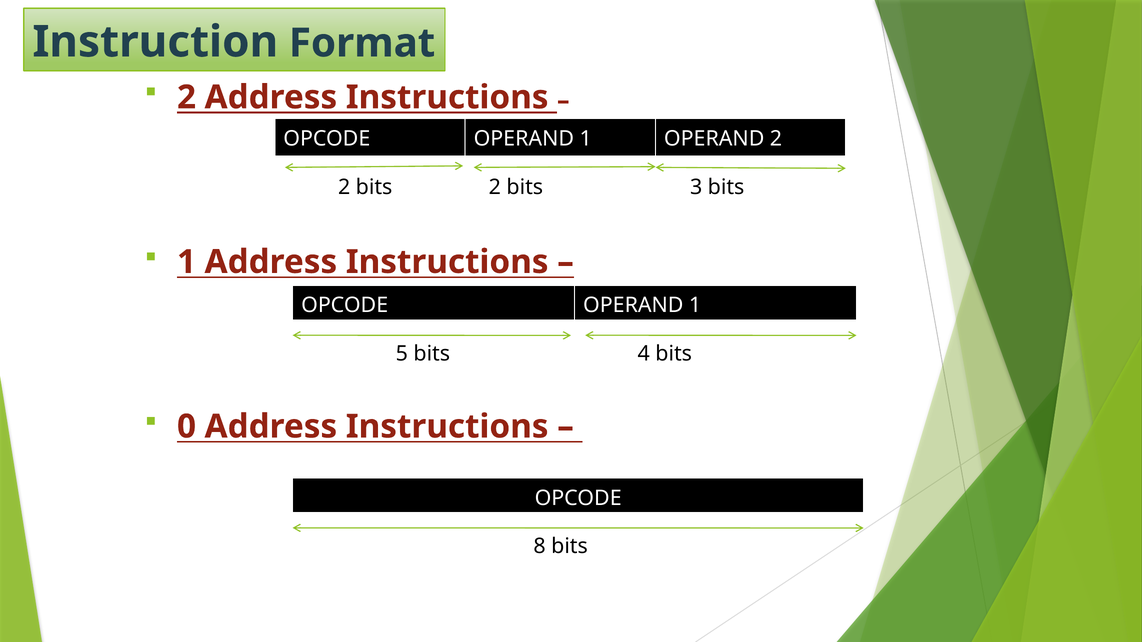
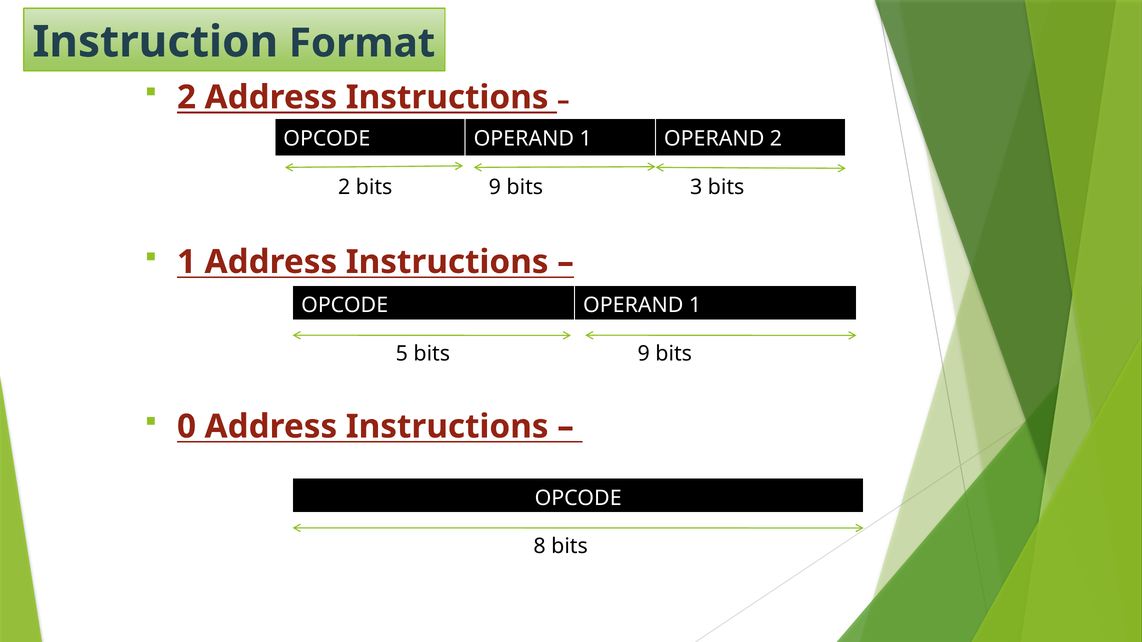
2 bits 2: 2 -> 9 (495, 187)
5 bits 4: 4 -> 9 (644, 354)
